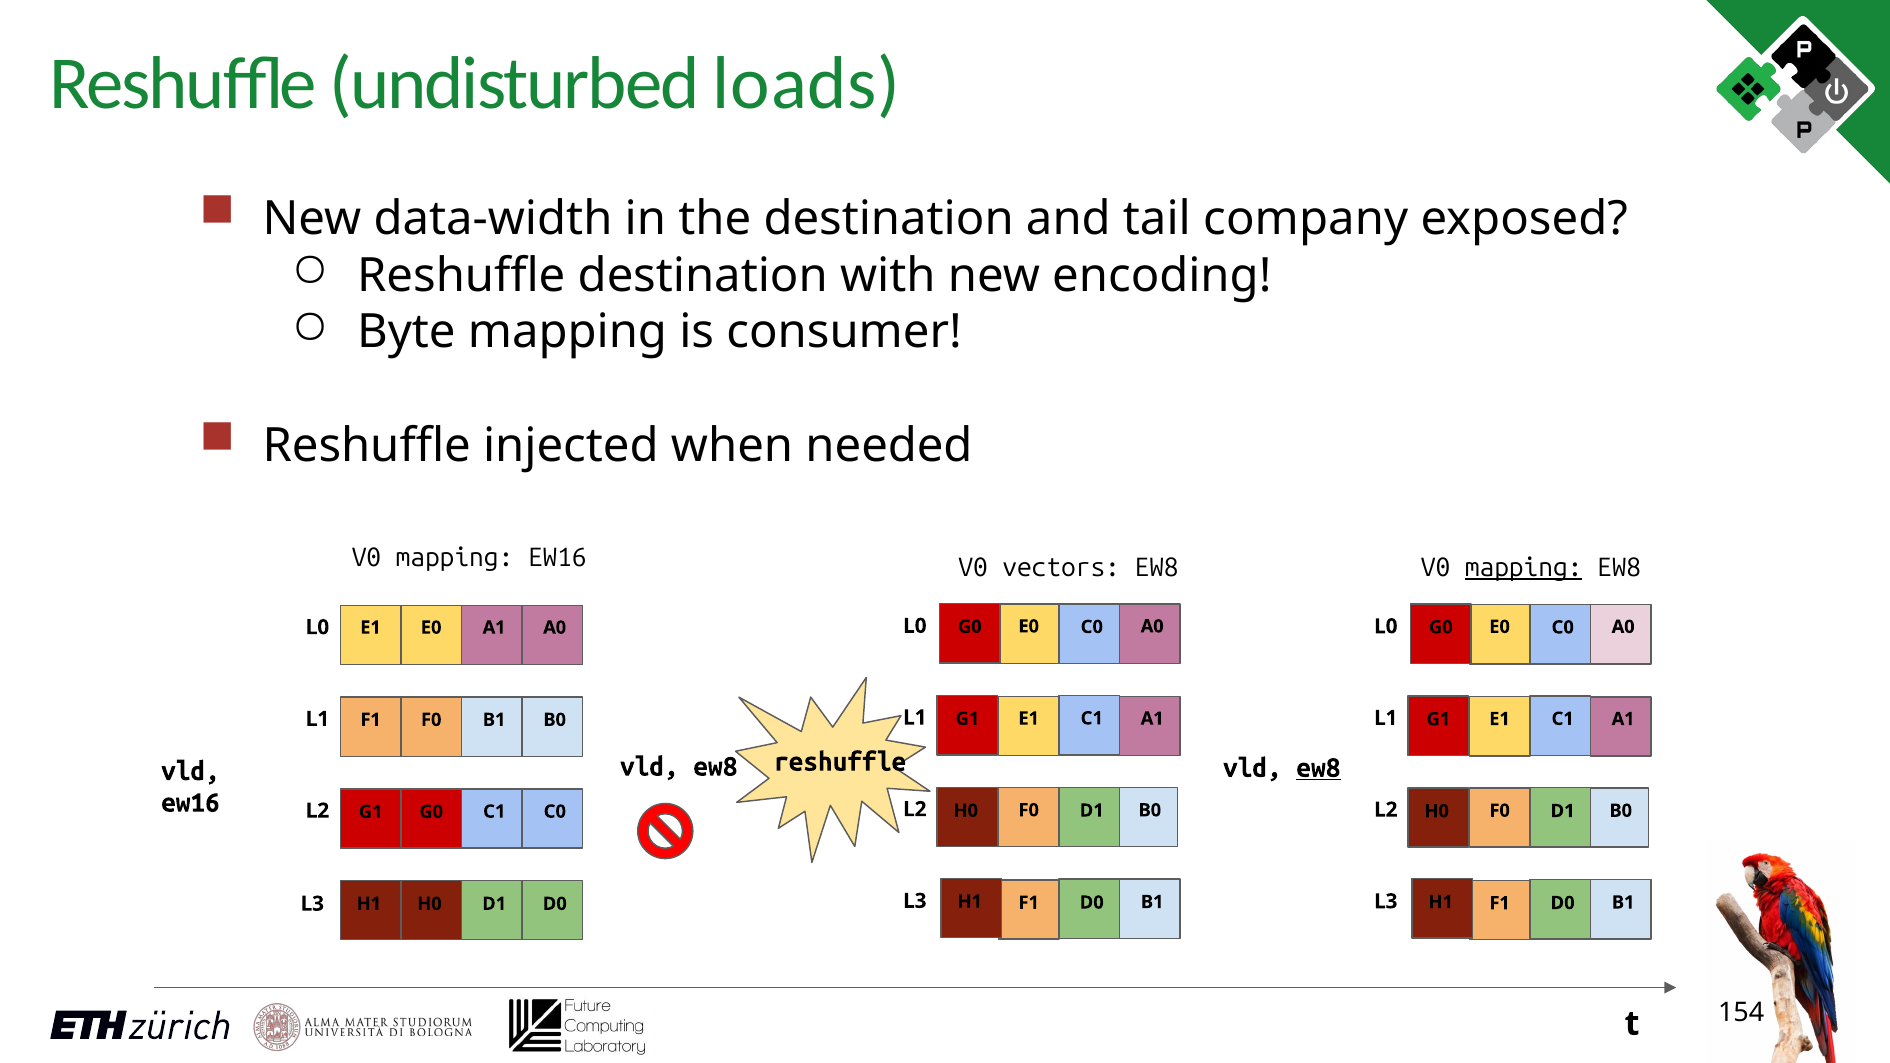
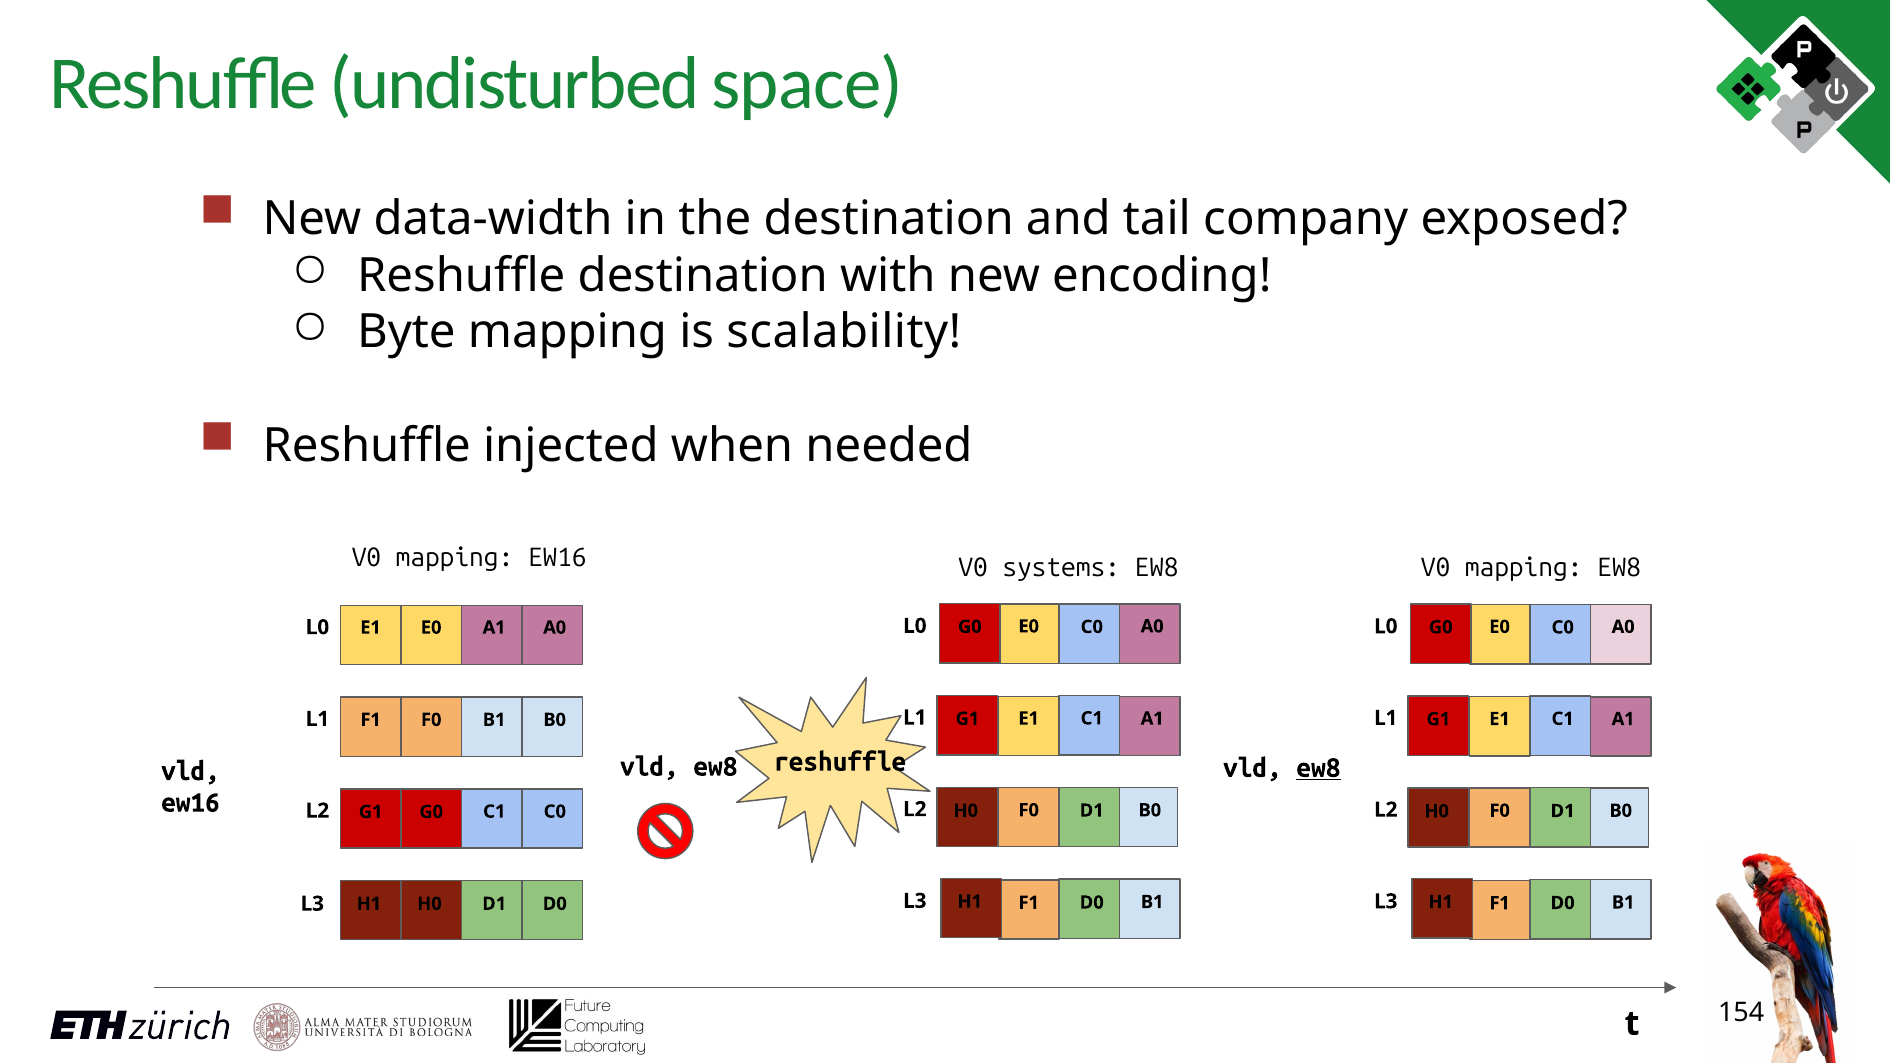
loads: loads -> space (807, 84)
consumer: consumer -> scalability (844, 332)
vectors: vectors -> systems (1061, 568)
mapping underline: present -> none (1524, 568)
